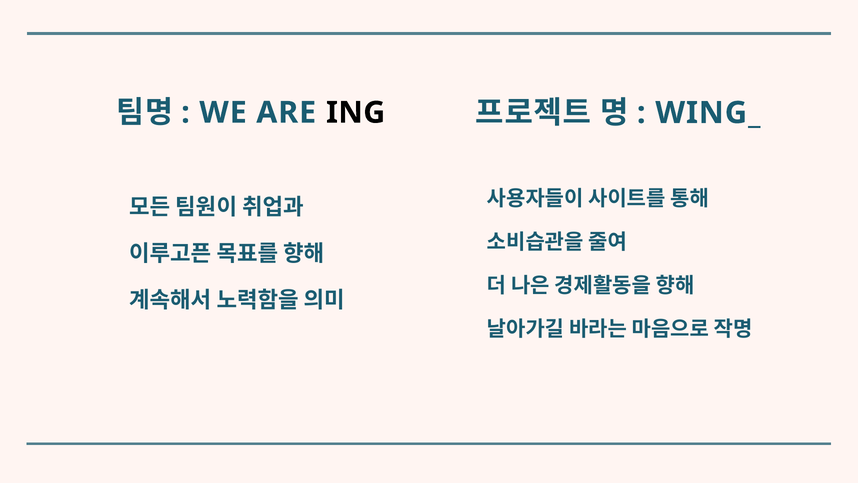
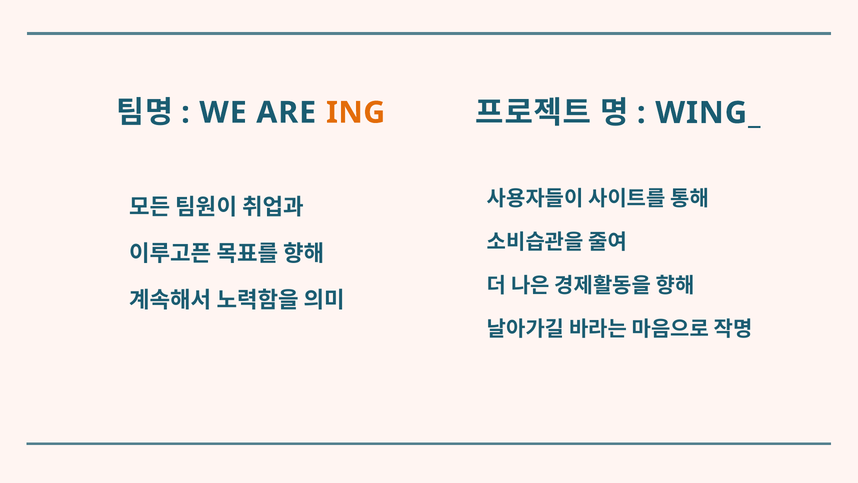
ING colour: black -> orange (356, 113)
